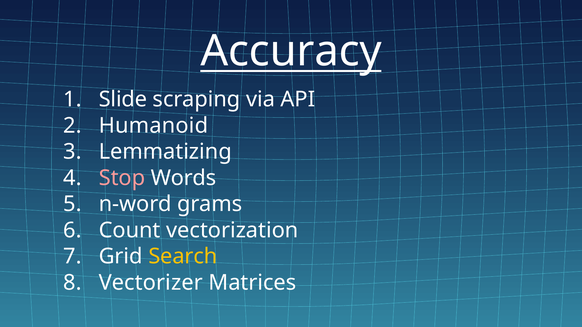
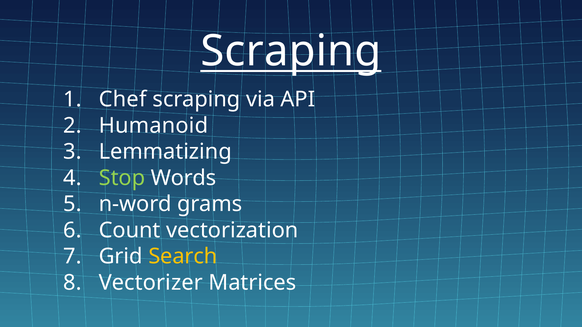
Accuracy: Accuracy -> Scraping (291, 51)
Slide: Slide -> Chef (123, 100)
Stop colour: pink -> light green (122, 178)
